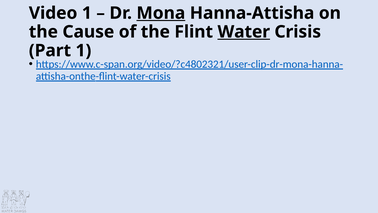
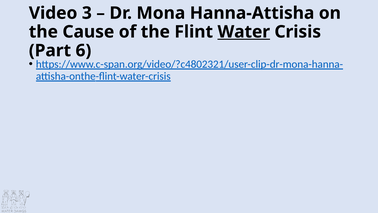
Video 1: 1 -> 3 (87, 13)
Mona underline: present -> none (161, 13)
1: 1 -> 6 (83, 50)
